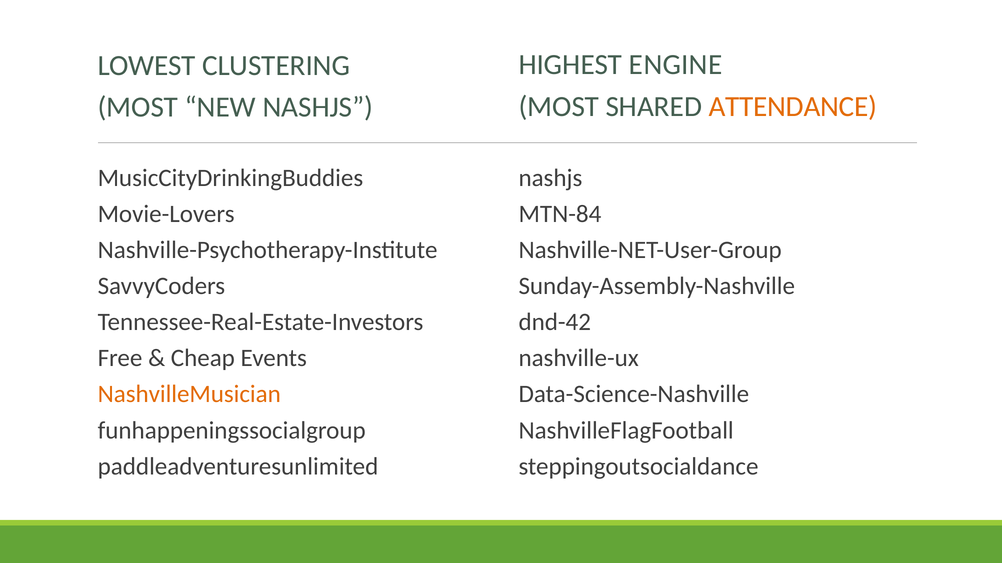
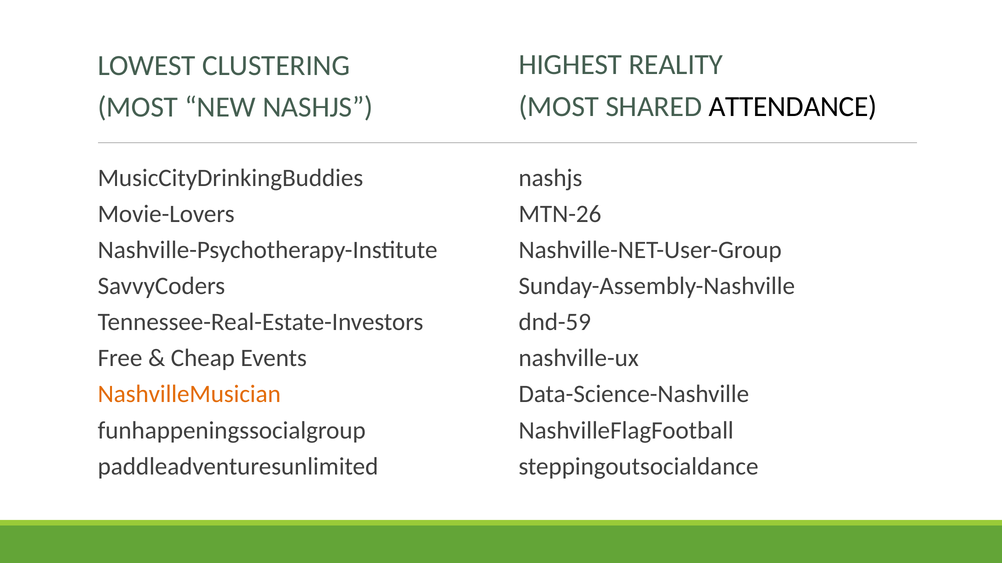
ENGINE: ENGINE -> REALITY (676, 65)
ATTENDANCE colour: orange -> black (793, 107)
MTN-84: MTN-84 -> MTN-26 (560, 214)
dnd-42: dnd-42 -> dnd-59 (555, 323)
